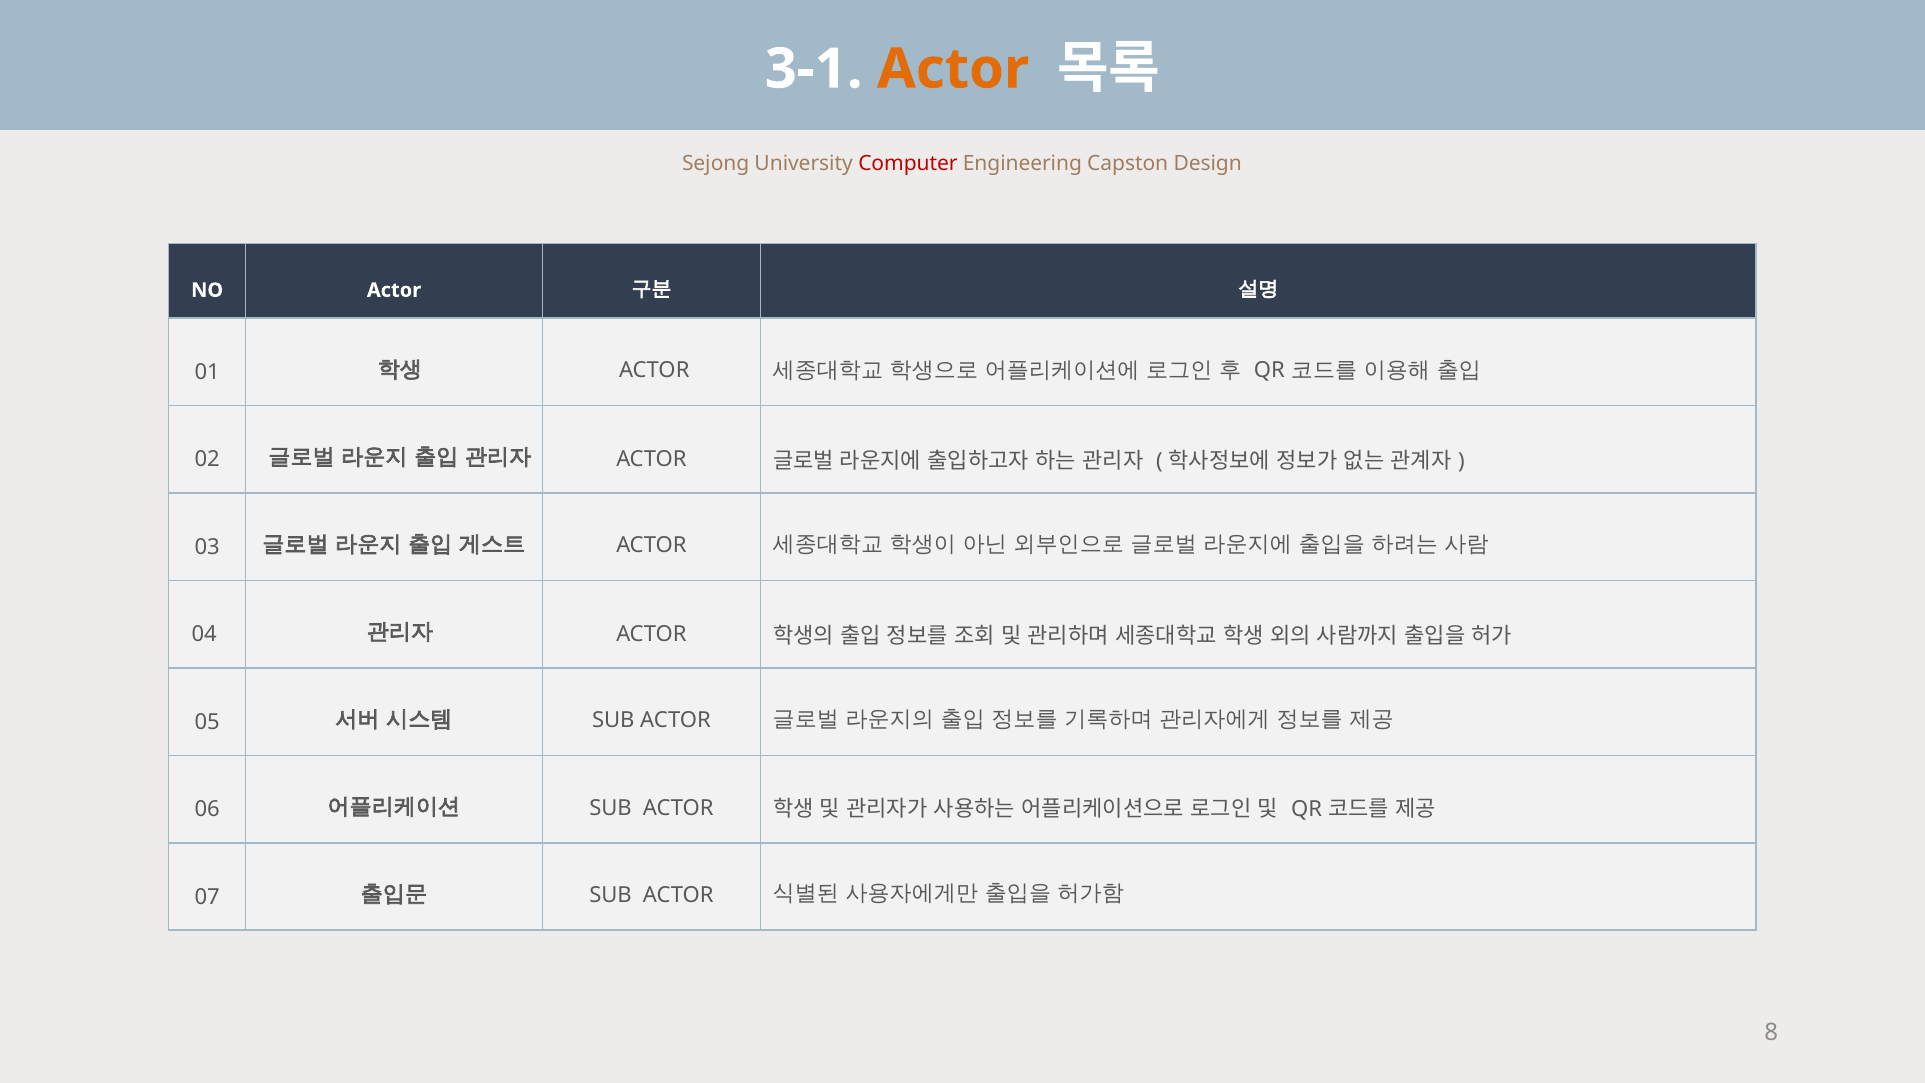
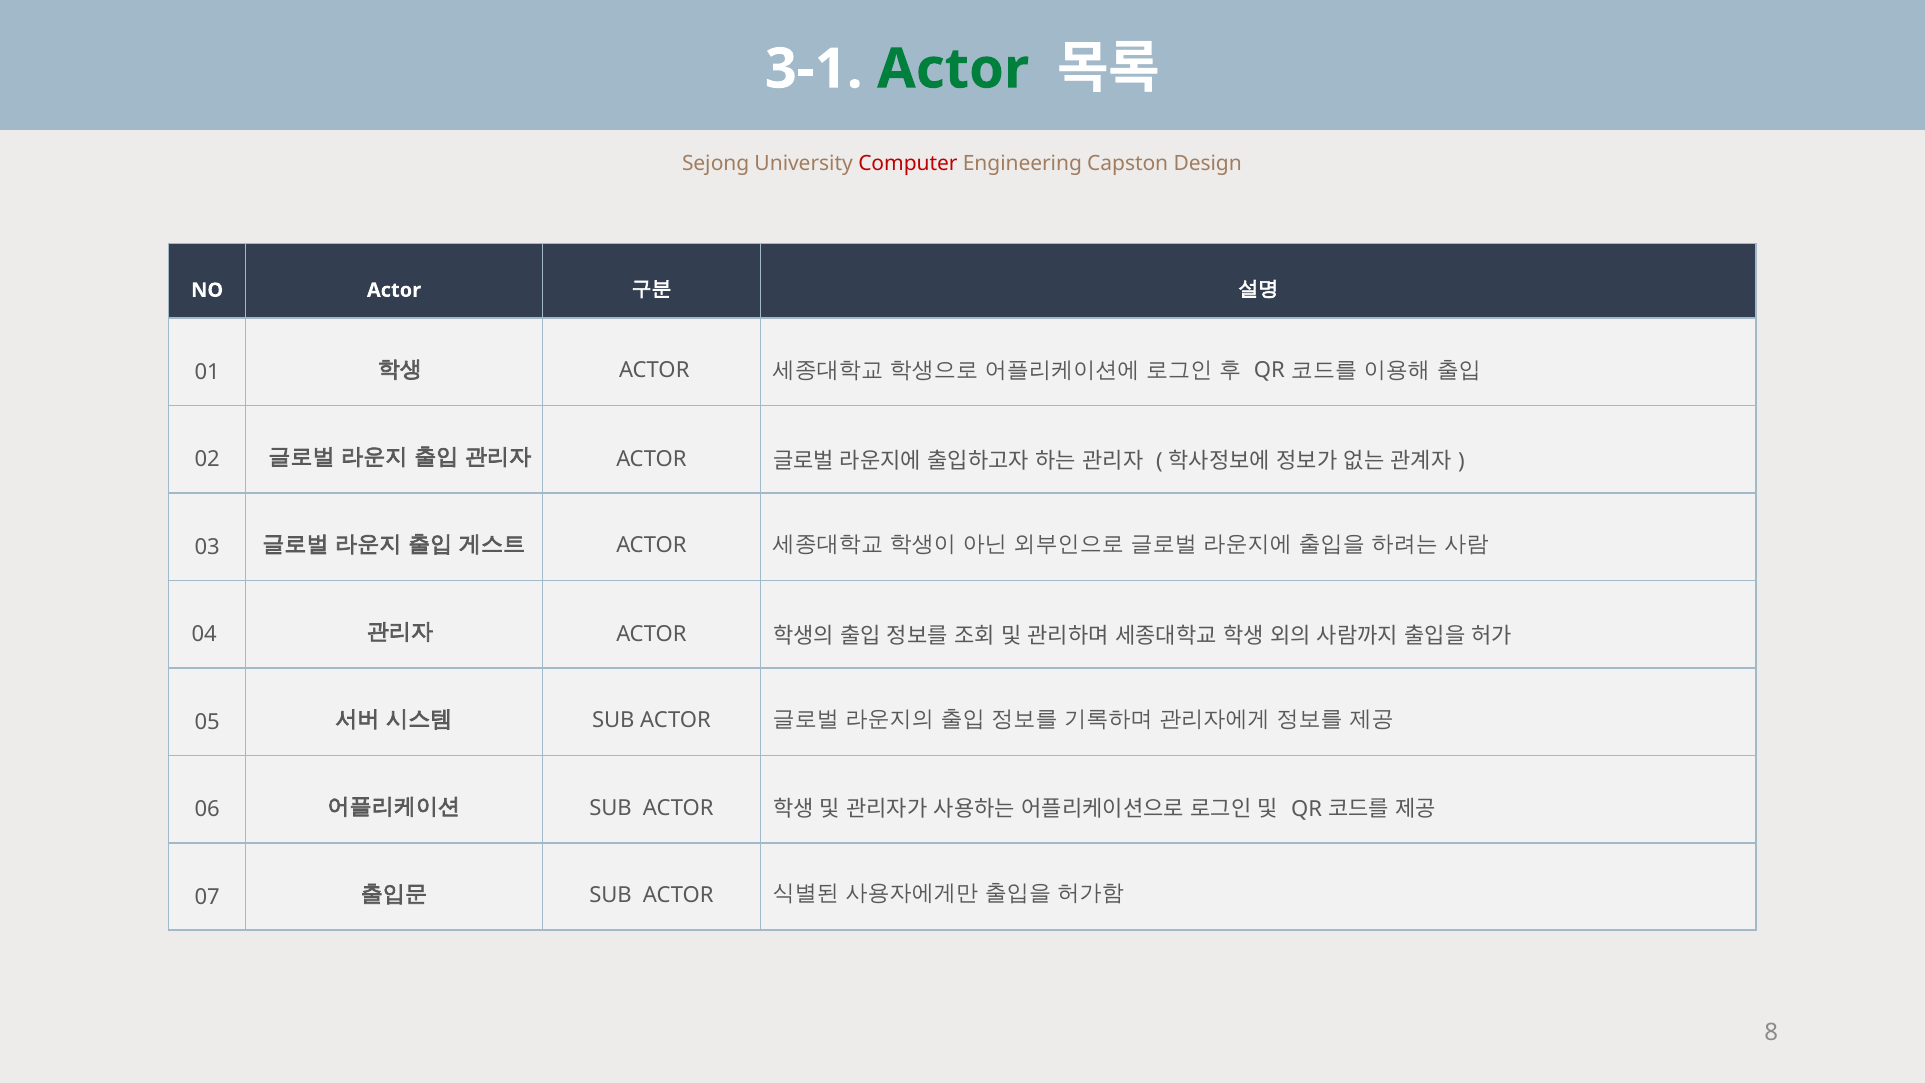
Actor colour: orange -> green (953, 69)
